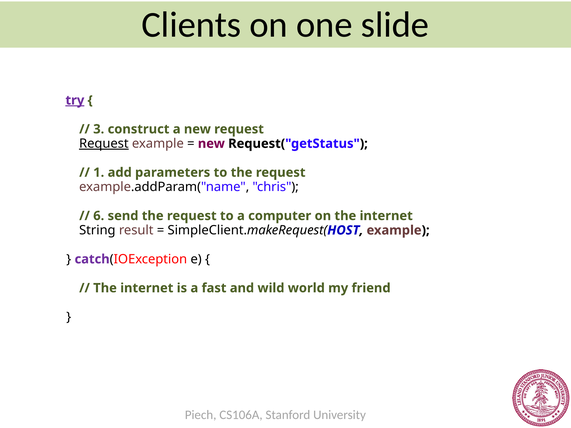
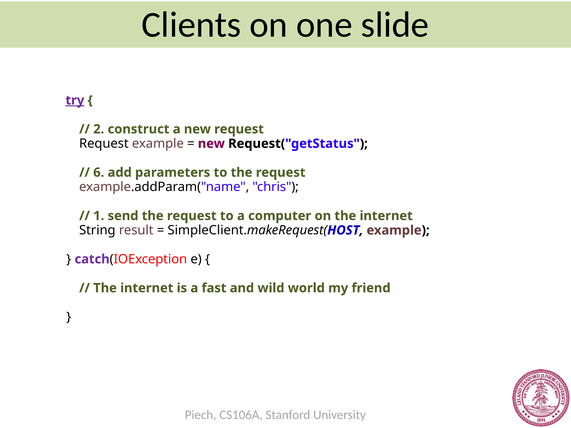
3: 3 -> 2 (99, 129)
Request underline: present -> none (104, 144)
1: 1 -> 6 (99, 173)
6: 6 -> 1 (99, 216)
